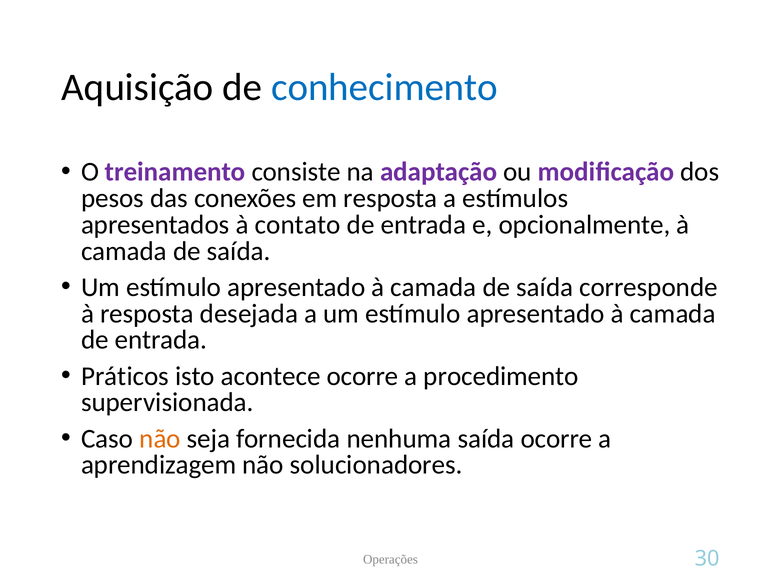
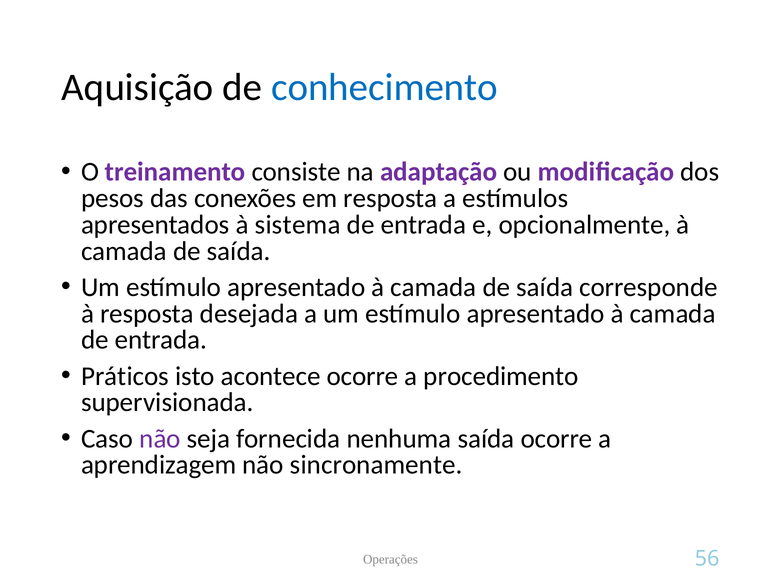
contato: contato -> sistema (298, 225)
não colour: orange -> purple (160, 438)
solucionadores: solucionadores -> sincronamente (376, 465)
30: 30 -> 56 (707, 558)
